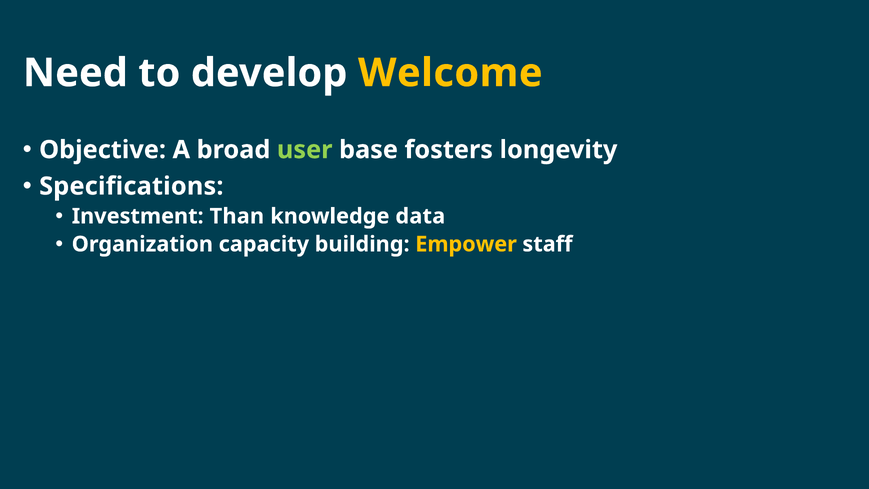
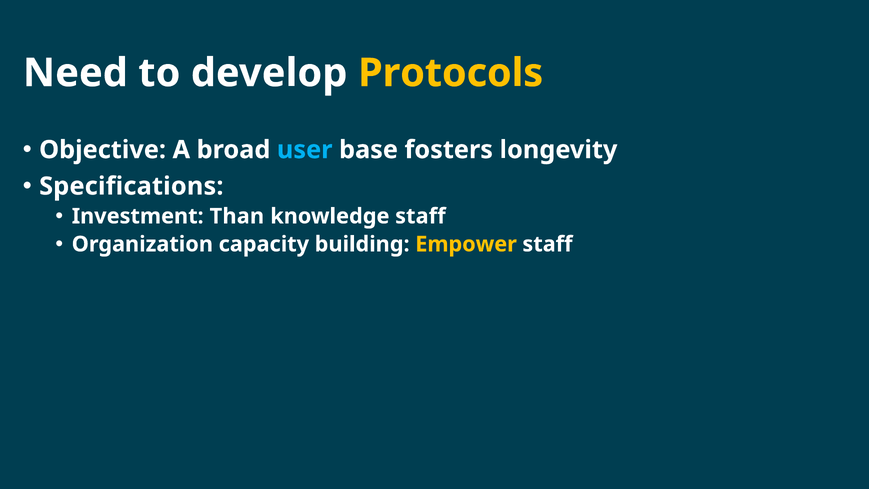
Welcome: Welcome -> Protocols (451, 73)
user colour: light green -> light blue (305, 150)
knowledge data: data -> staff (420, 216)
